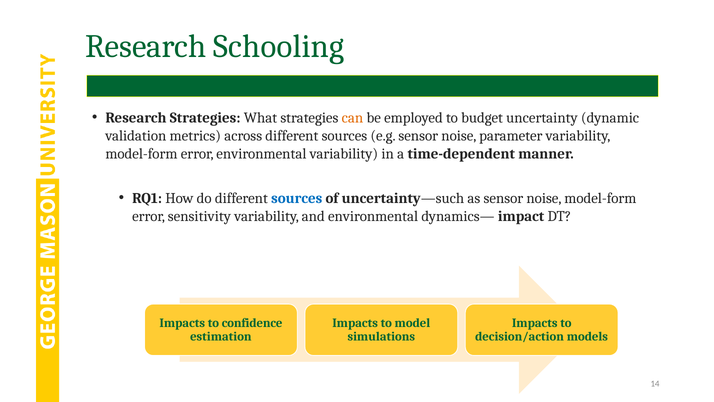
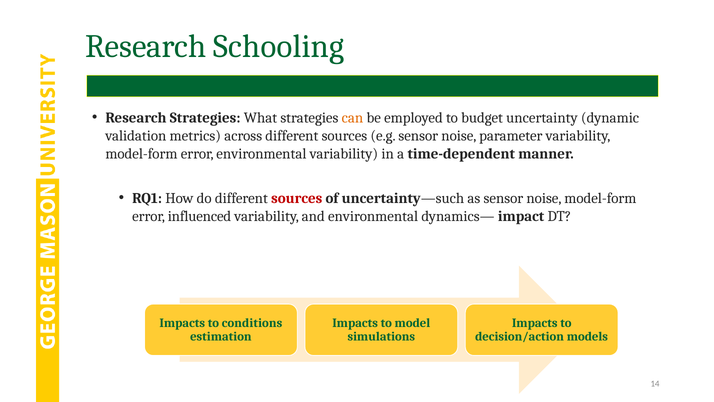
sources colour: blue -> red (297, 198)
sensitivity: sensitivity -> influenced (199, 216)
confidence: confidence -> conditions (252, 323)
